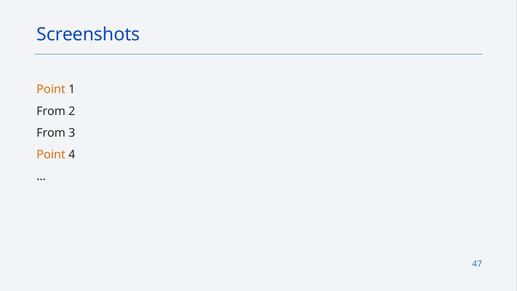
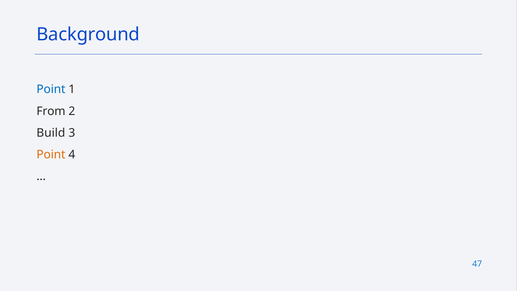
Screenshots: Screenshots -> Background (88, 35)
Point colour: orange -> blue (51, 89)
From: From -> Build (51, 133)
